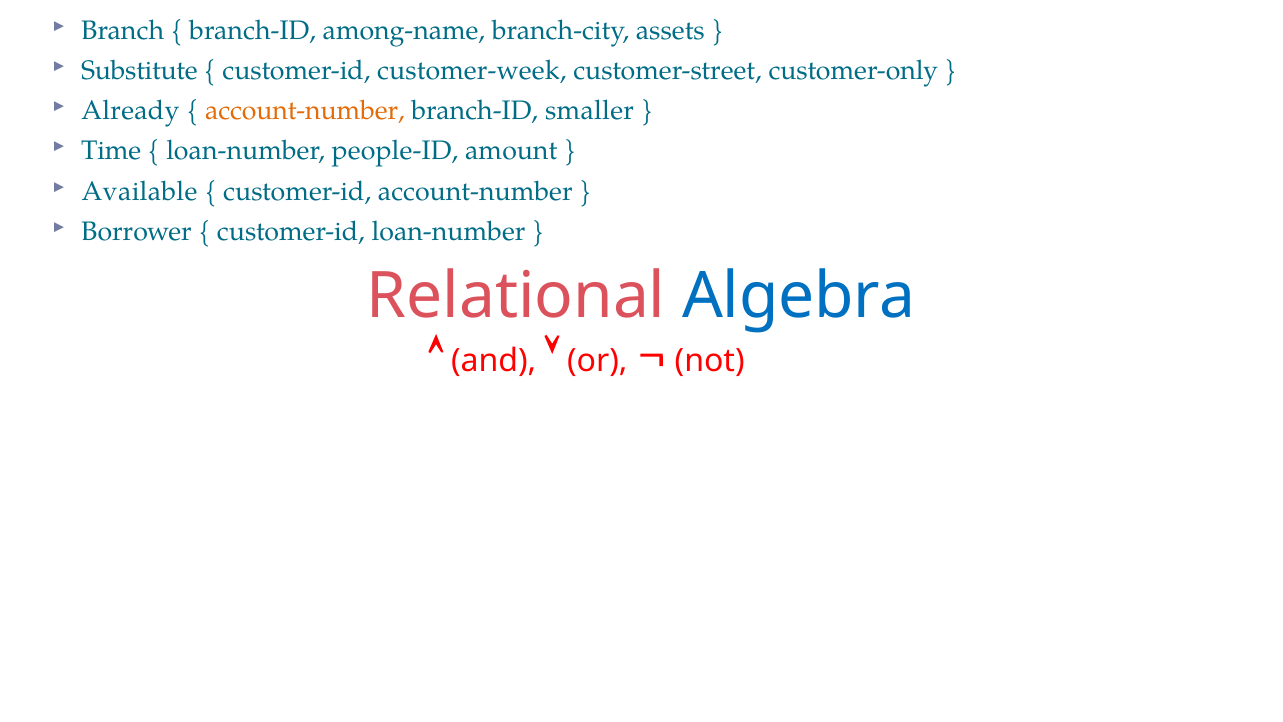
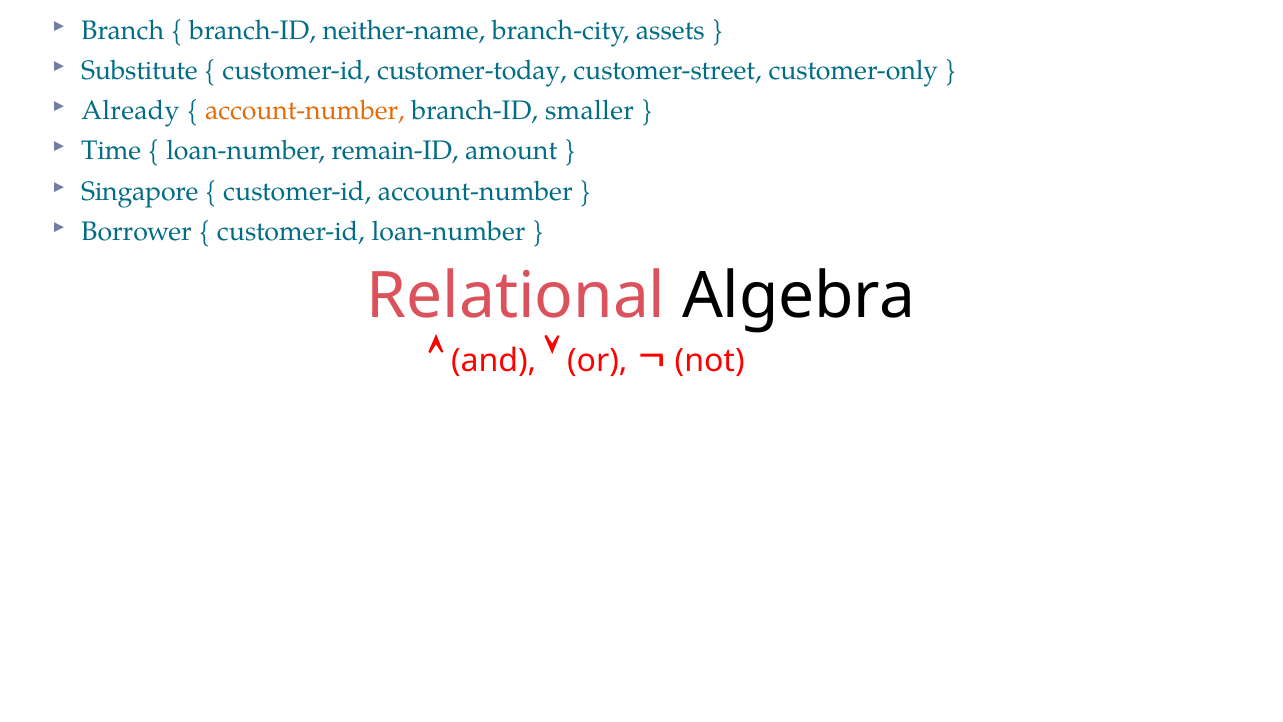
among-name: among-name -> neither-name (404, 31)
customer-week: customer-week -> customer-today (472, 71)
people-ID: people-ID -> remain-ID (395, 151)
Available: Available -> Singapore (140, 191)
Algebra colour: blue -> black (799, 296)
